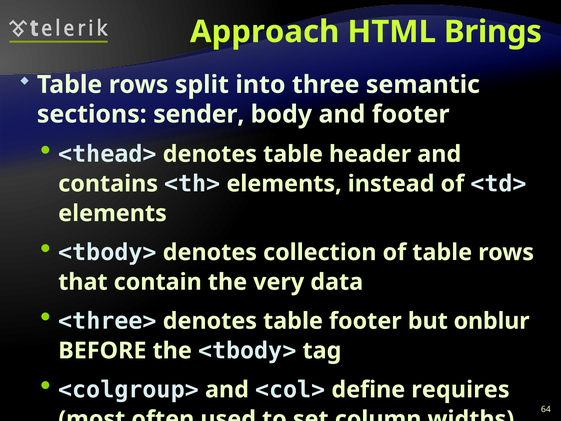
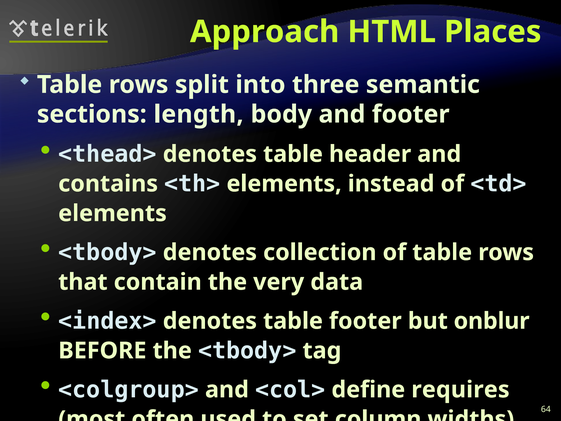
Brings: Brings -> Places (493, 32)
sender: sender -> length (199, 114)
<three>: <three> -> <index> (107, 321)
